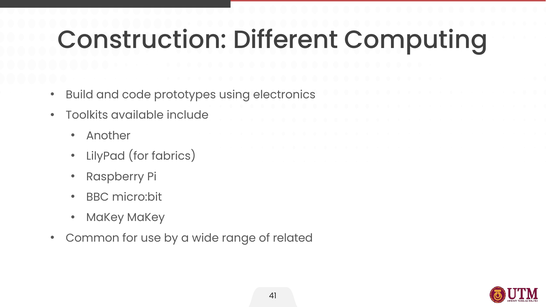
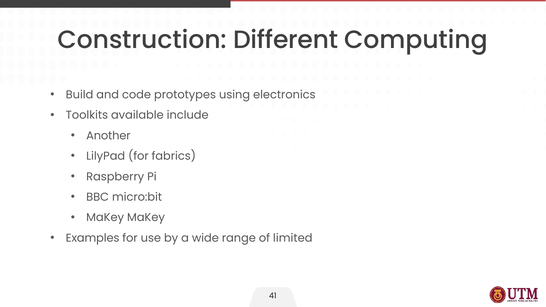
Common: Common -> Examples (93, 238)
related: related -> limited (293, 238)
